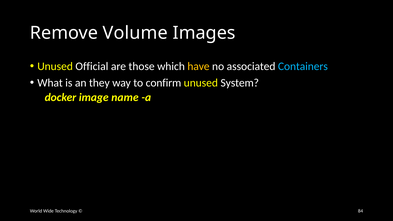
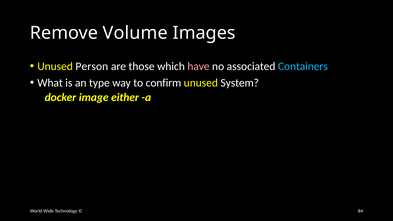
Official: Official -> Person (92, 66)
have colour: yellow -> pink (198, 66)
they: they -> type (99, 83)
name: name -> either (125, 97)
